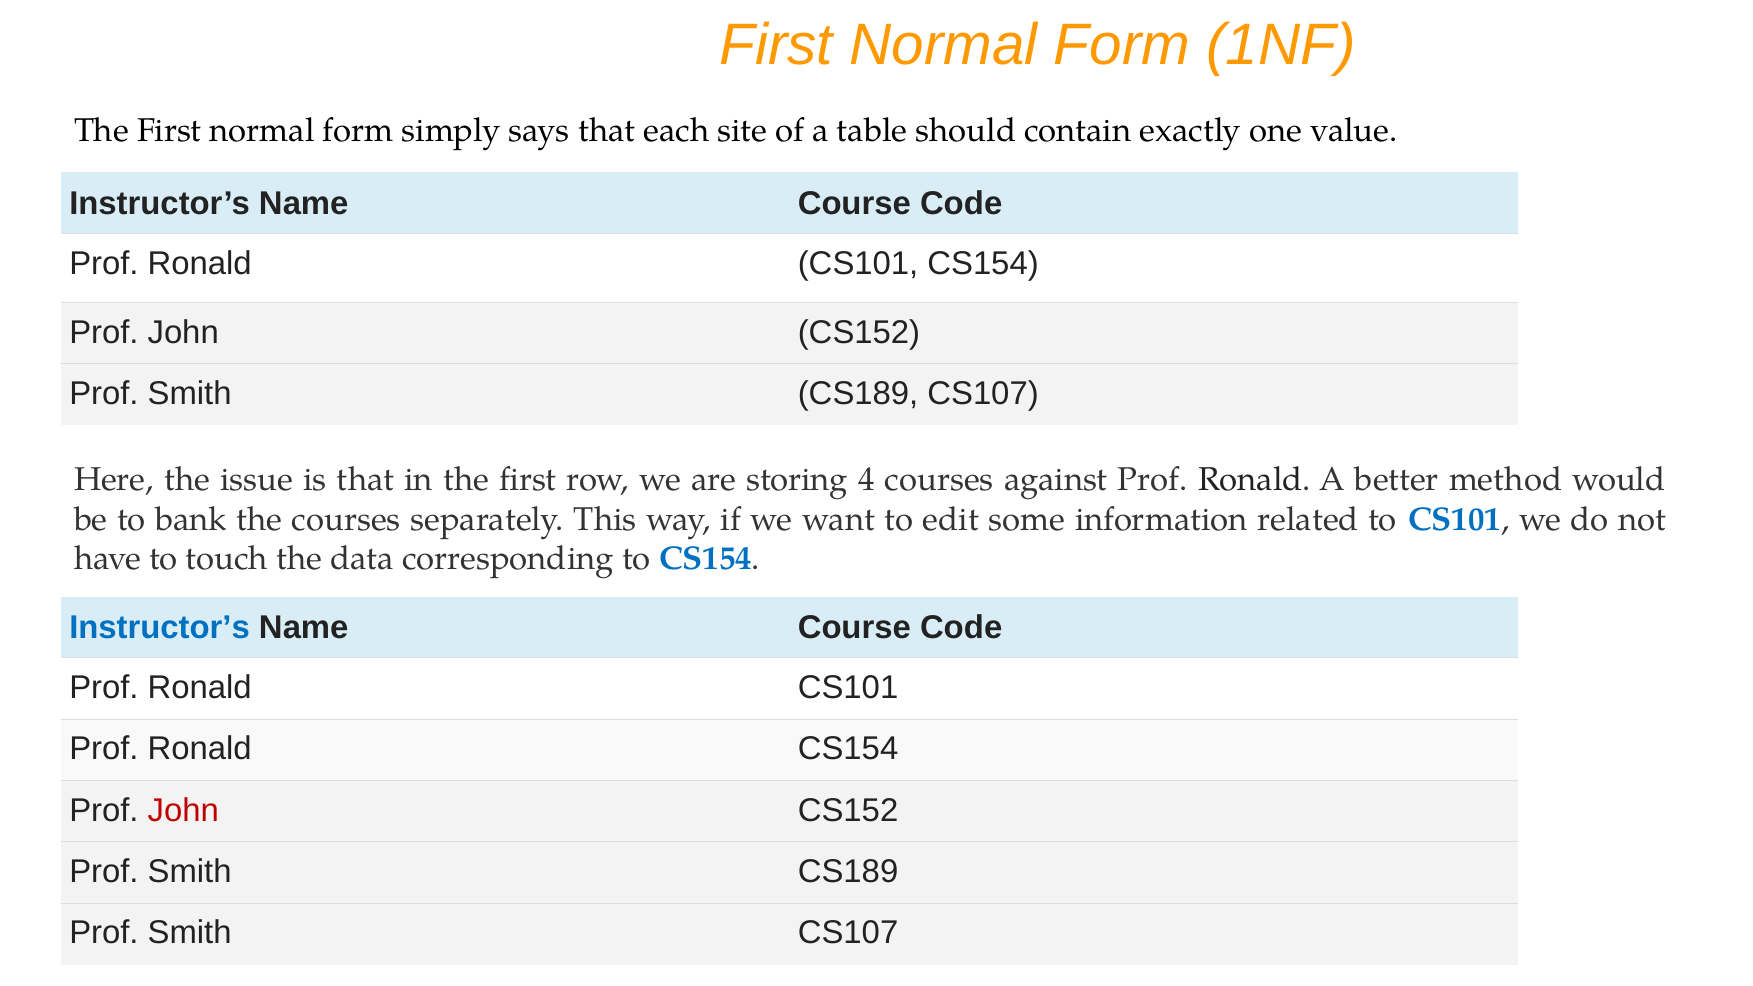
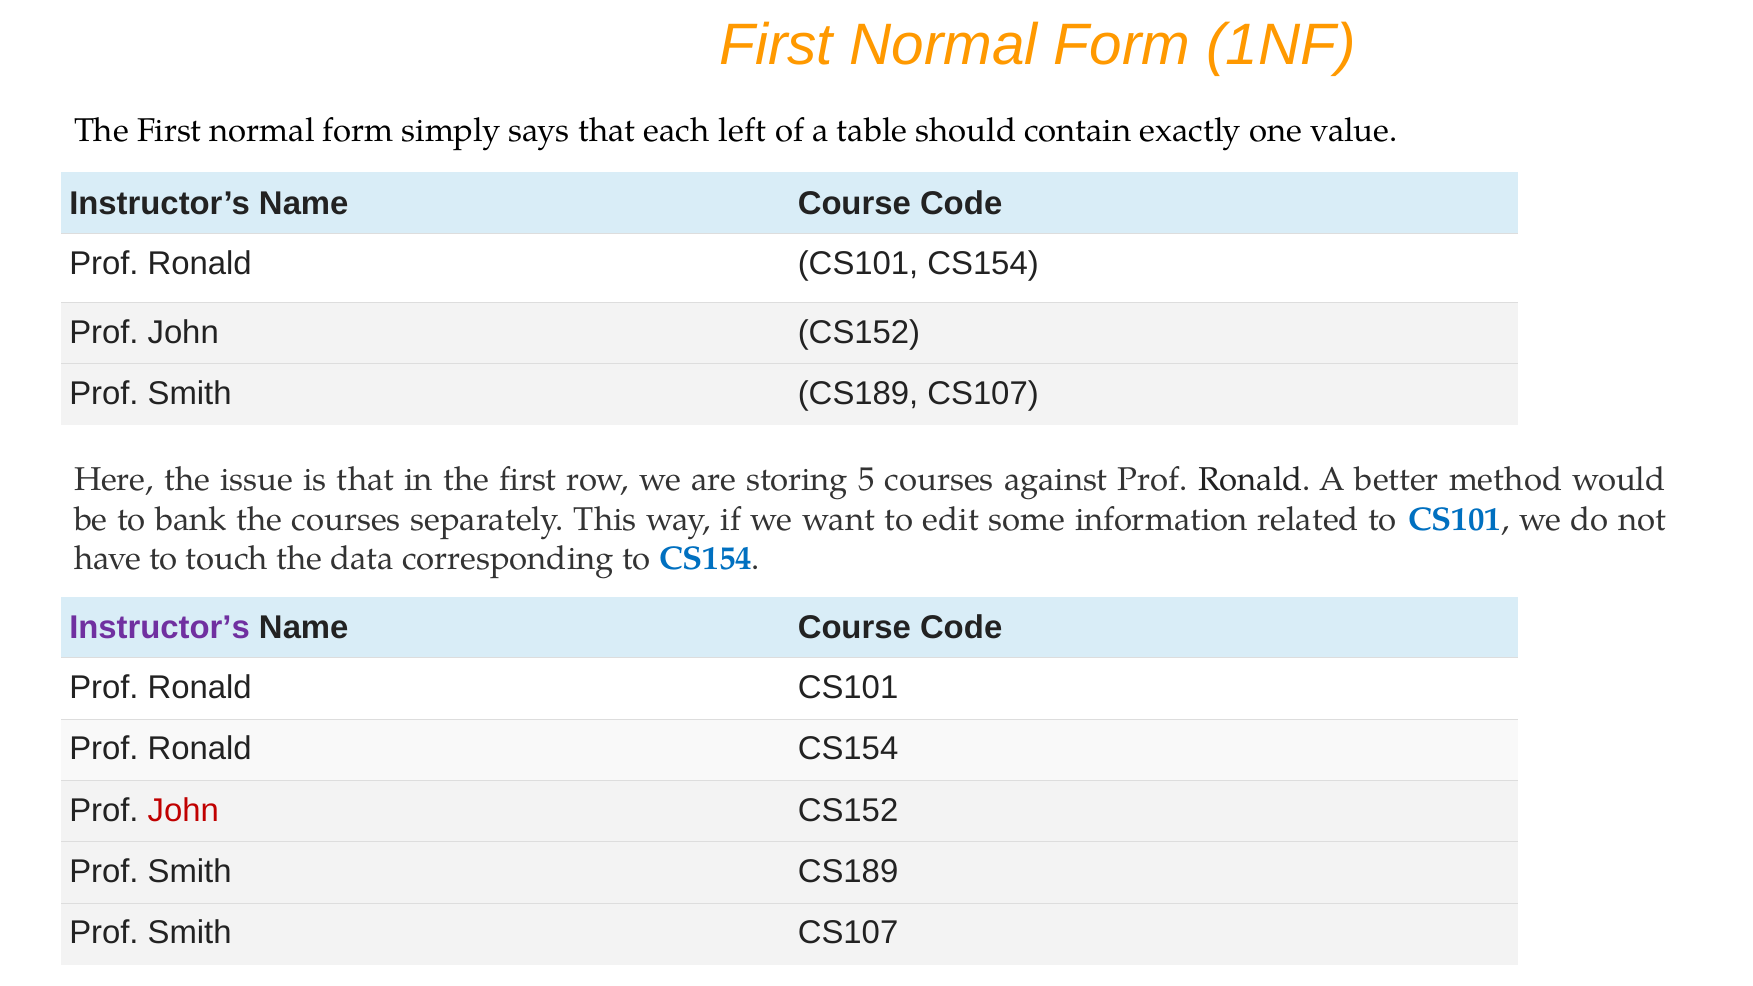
site: site -> left (742, 131)
4: 4 -> 5 (866, 480)
Instructor’s colour: blue -> purple (160, 628)
